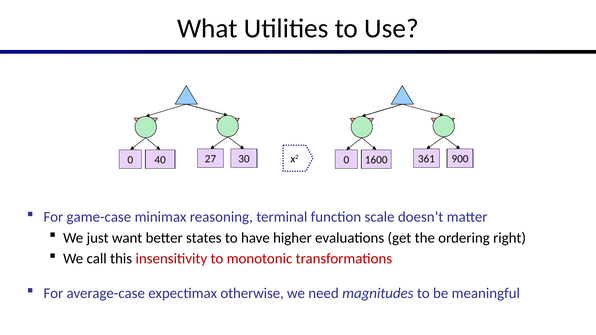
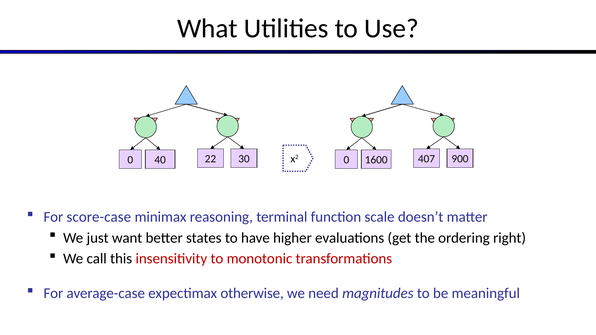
27: 27 -> 22 (210, 159)
361: 361 -> 407 (426, 159)
game-case: game-case -> score-case (99, 217)
